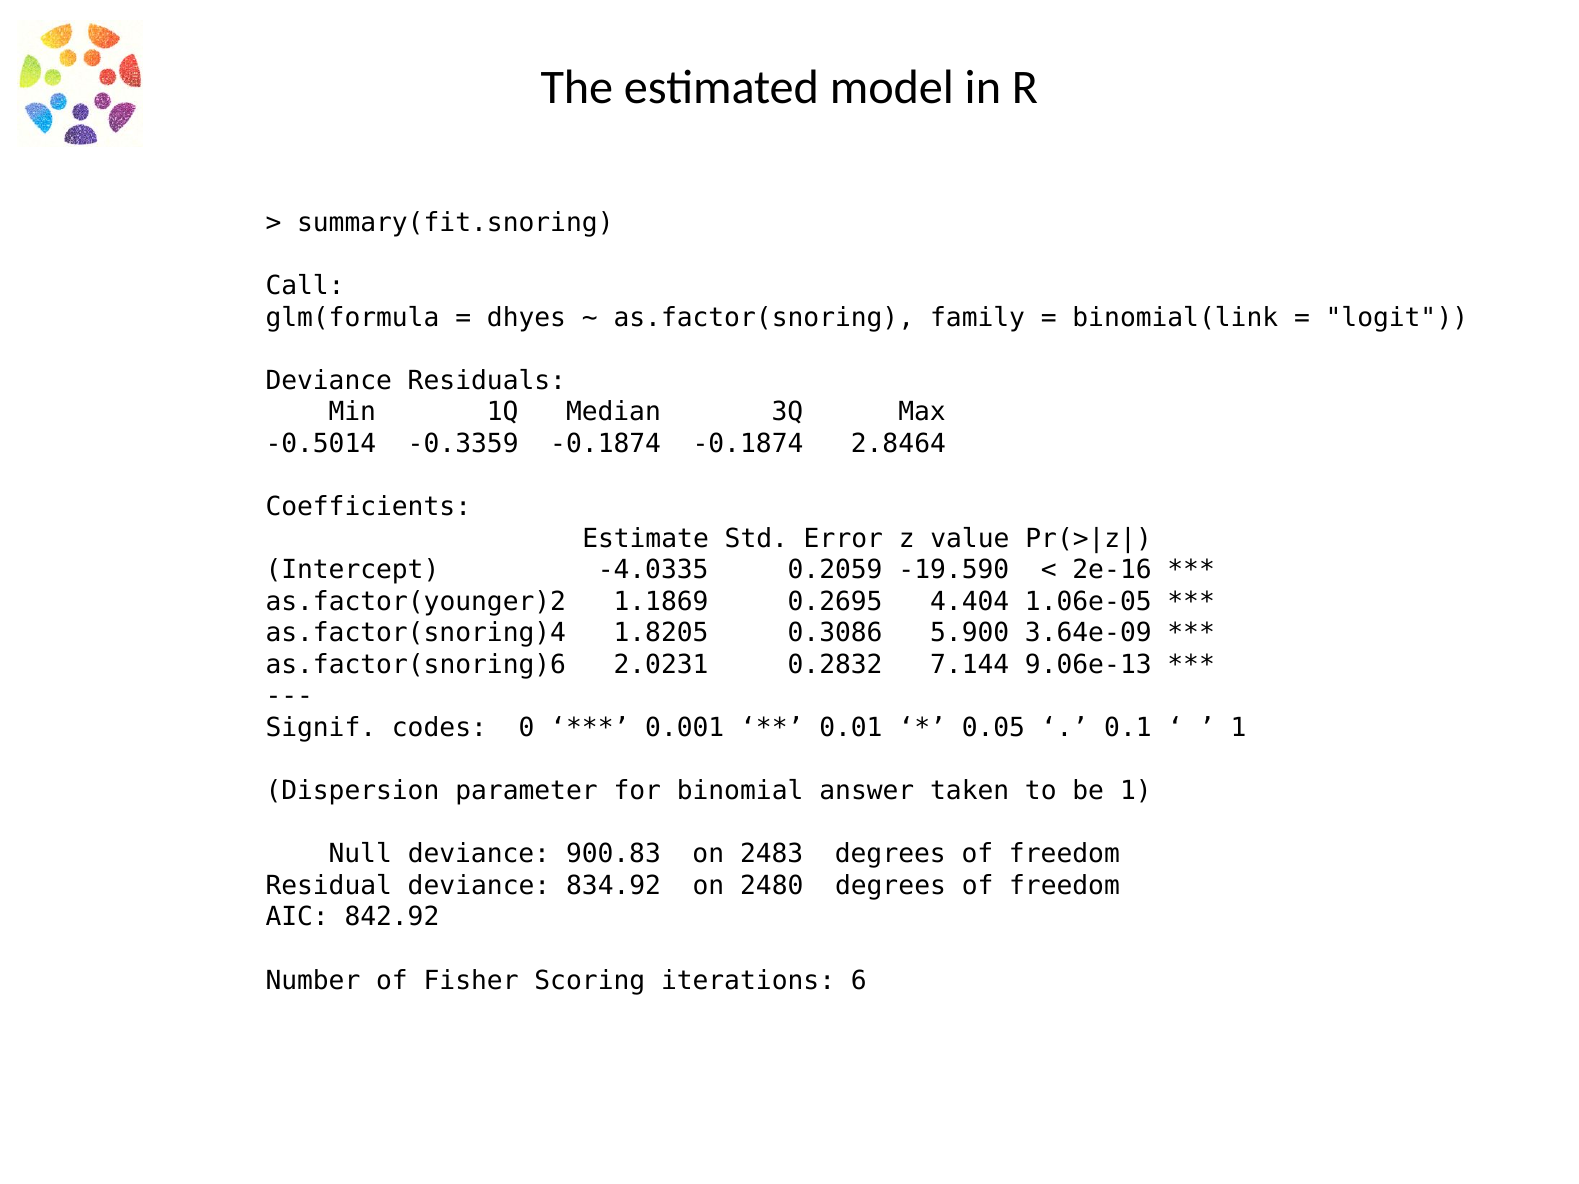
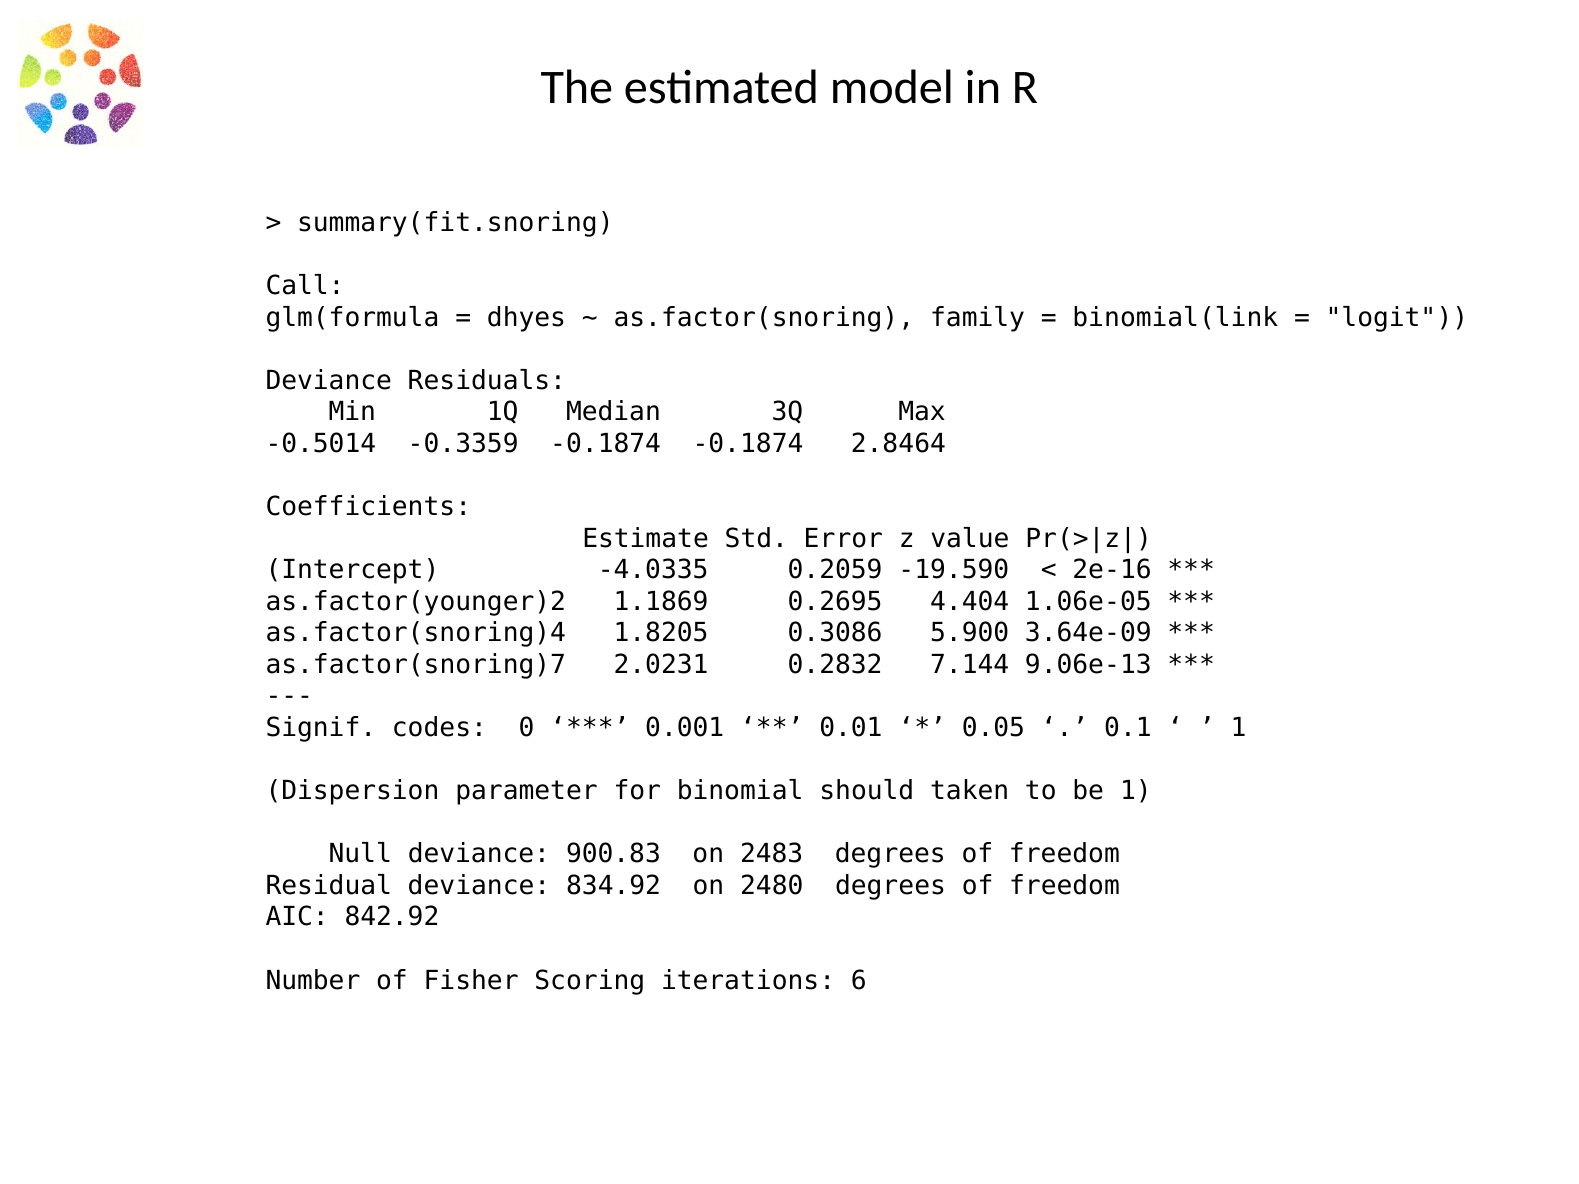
as.factor(snoring)6: as.factor(snoring)6 -> as.factor(snoring)7 (416, 665)
answer: answer -> should (867, 791)
